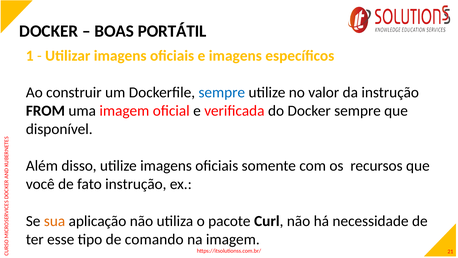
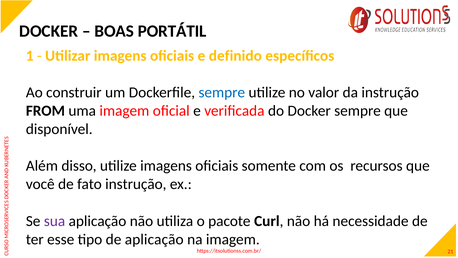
e imagens: imagens -> definido (235, 56)
sua colour: orange -> purple (55, 221)
de comando: comando -> aplicação (154, 239)
